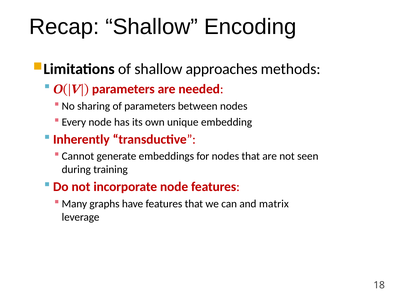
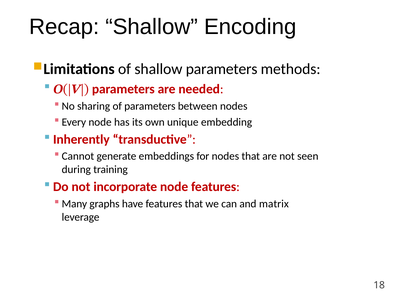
shallow approaches: approaches -> parameters (222, 69)
